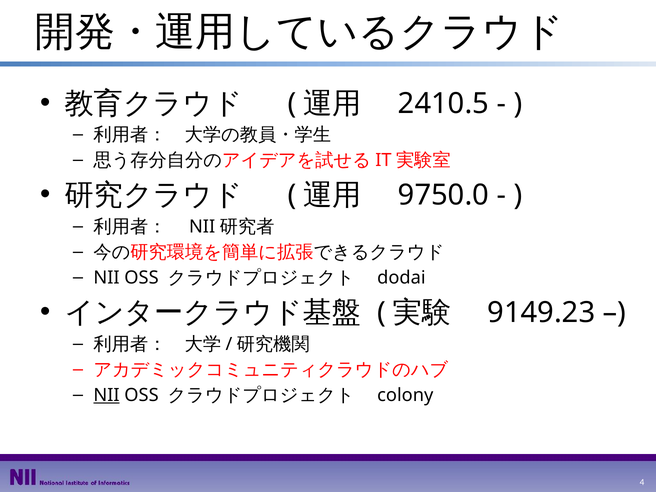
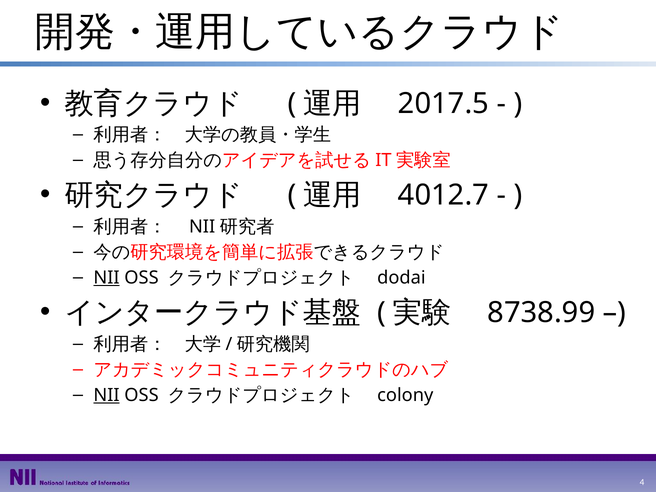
2410.5: 2410.5 -> 2017.5 (443, 103)
9750.0: 9750.0 -> 4012.7 (443, 195)
NII underline: none -> present (107, 278)
9149.23: 9149.23 -> 8738.99 (541, 313)
